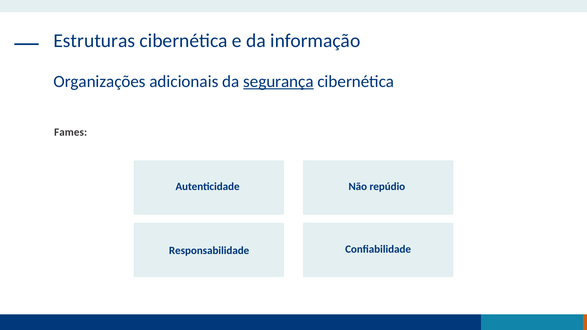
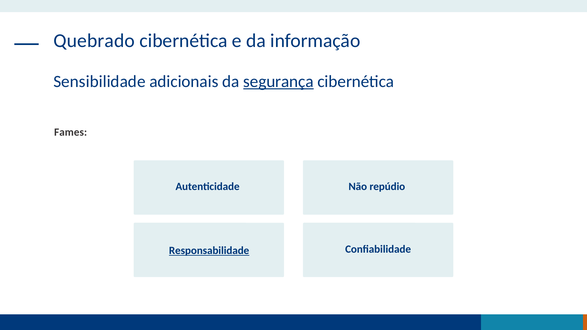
Estruturas: Estruturas -> Quebrado (94, 41)
Organizações: Organizações -> Sensibilidade (99, 81)
Responsabilidade underline: none -> present (209, 251)
